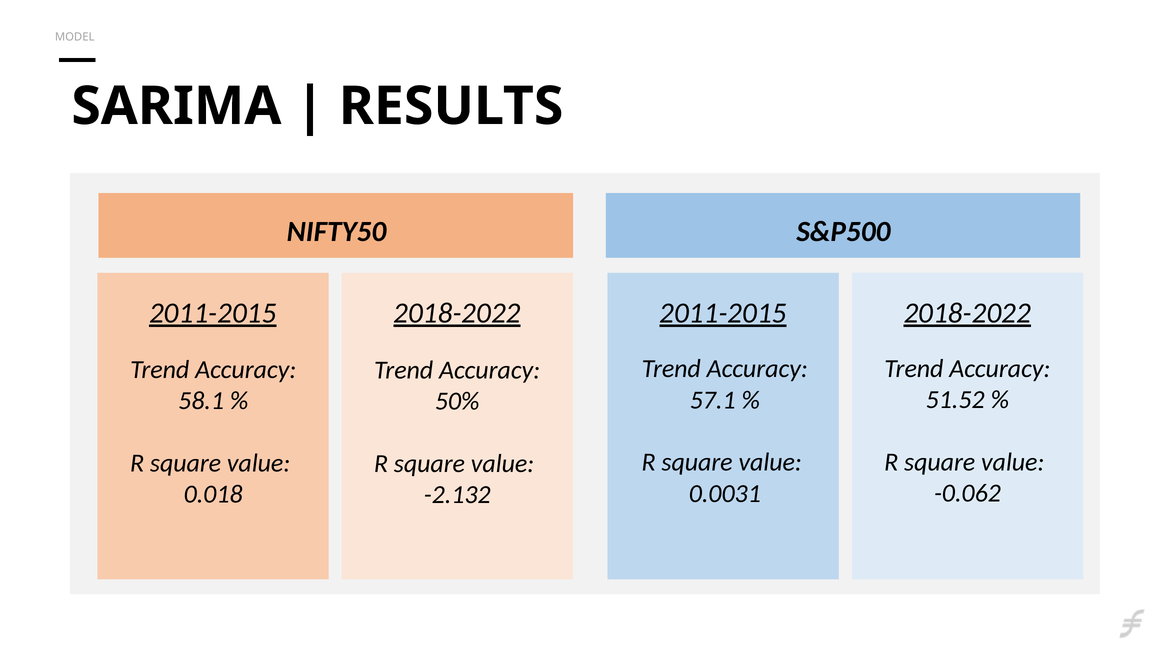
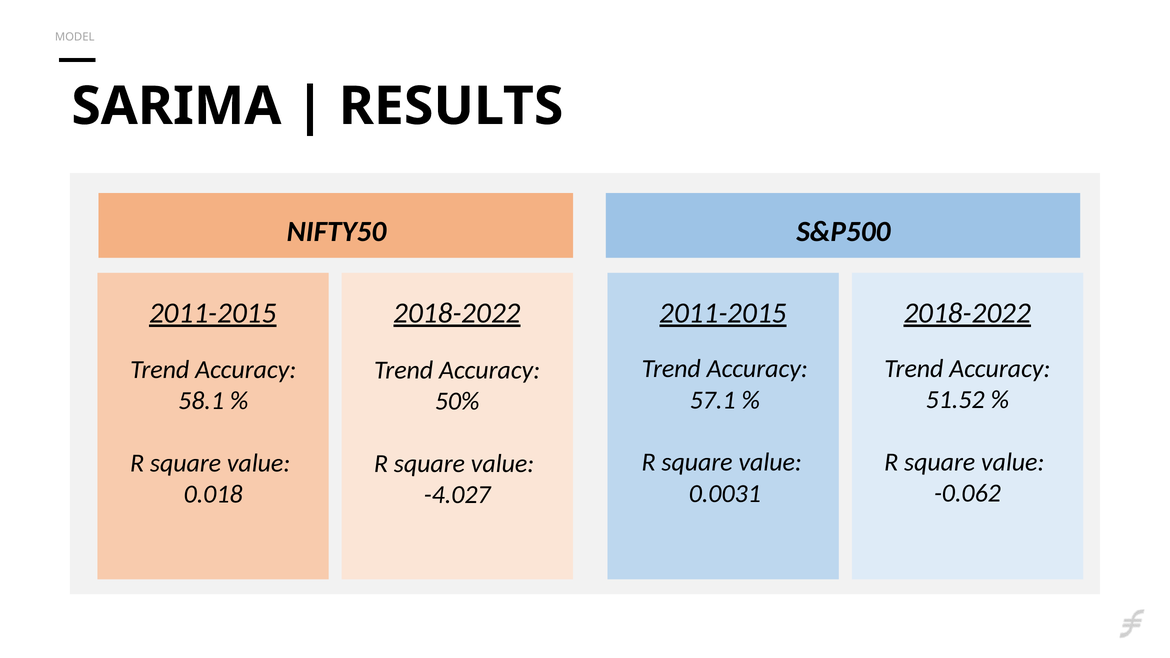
-2.132: -2.132 -> -4.027 (457, 495)
